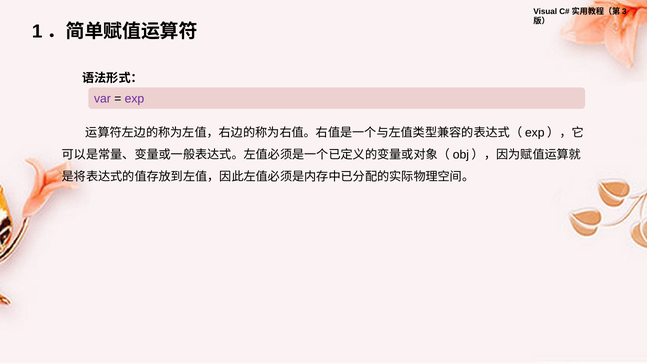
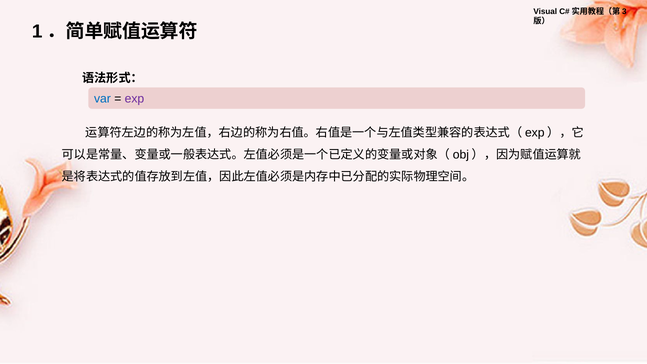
var colour: purple -> blue (102, 99)
